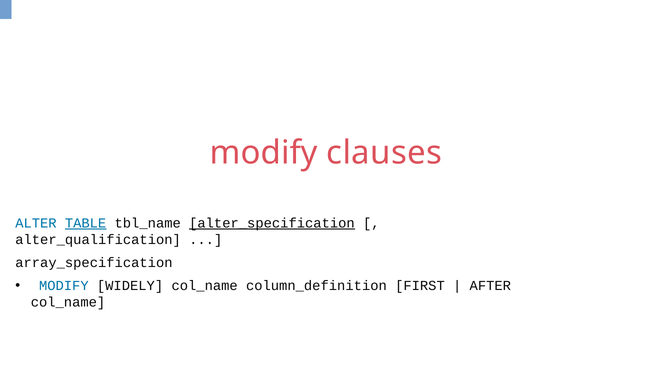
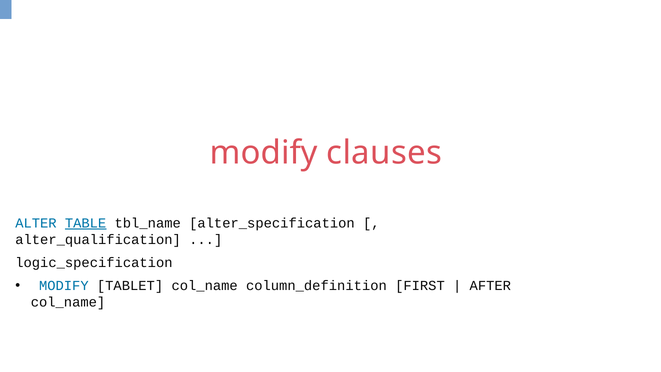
alter_specification underline: present -> none (272, 223)
array_specification: array_specification -> logic_specification (94, 263)
WIDELY: WIDELY -> TABLET (130, 286)
